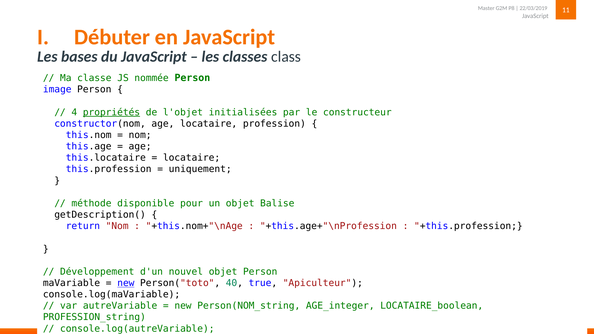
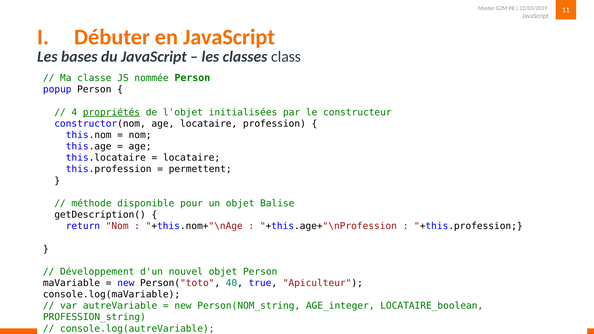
image: image -> popup (57, 90)
uniquement: uniquement -> permettent (200, 169)
new underline: present -> none (126, 283)
